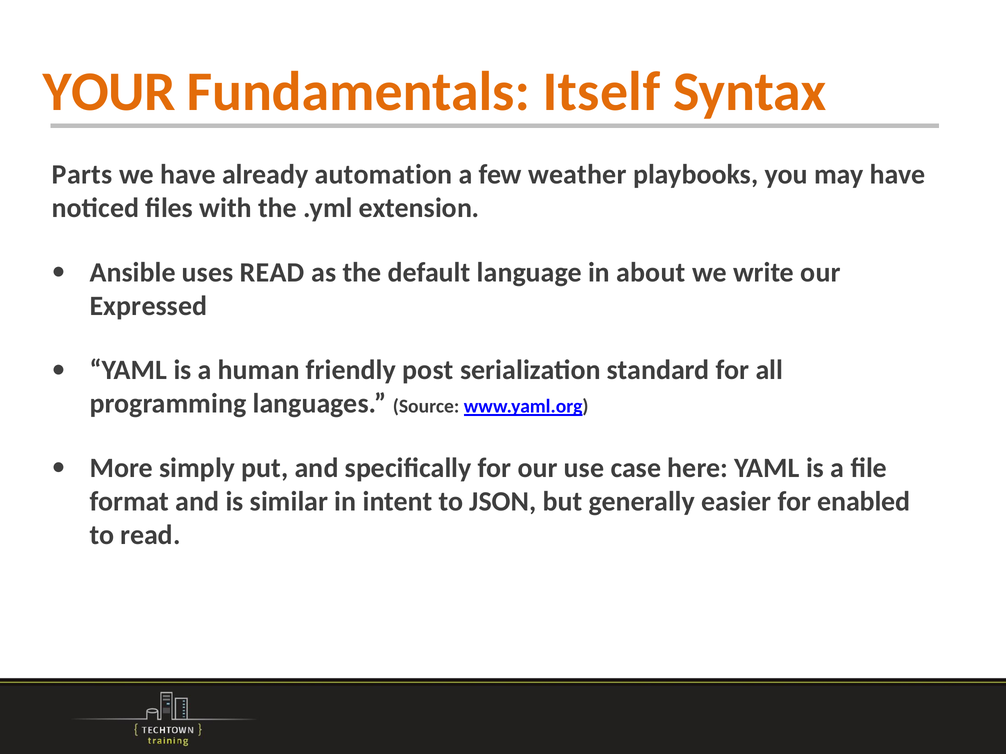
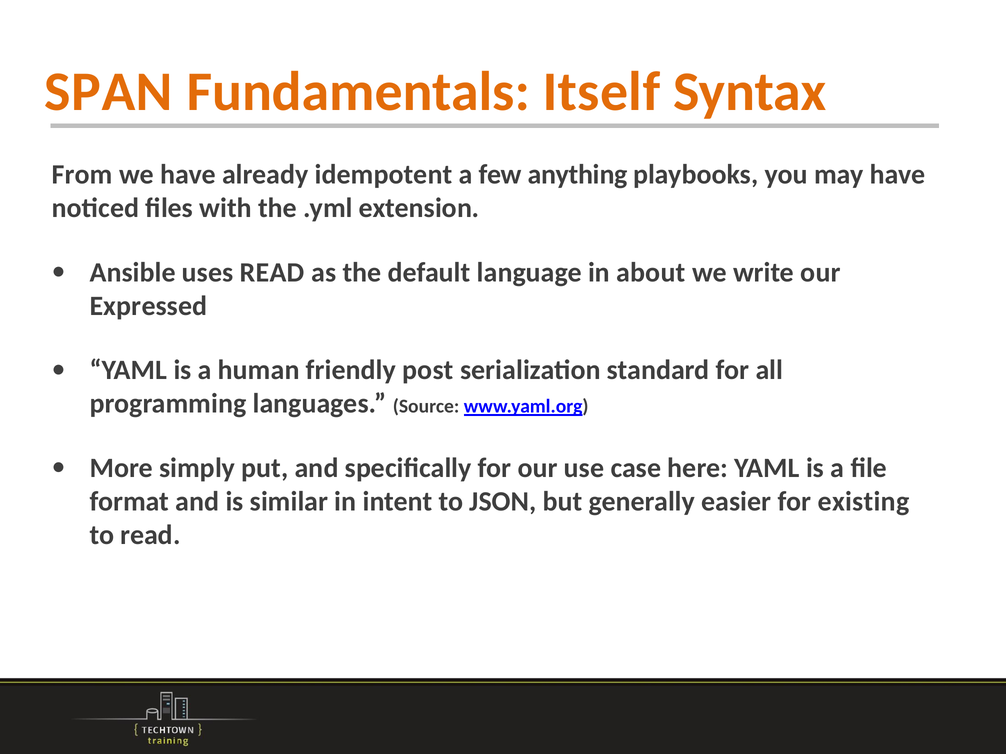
YOUR: YOUR -> SPAN (108, 92)
Parts: Parts -> From (82, 175)
automation: automation -> idempotent (384, 175)
weather: weather -> anything (578, 175)
enabled: enabled -> existing (864, 502)
